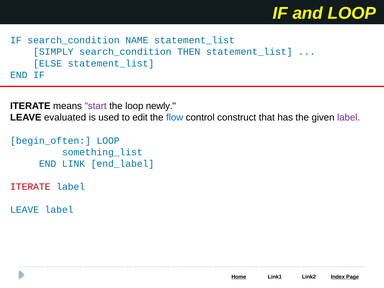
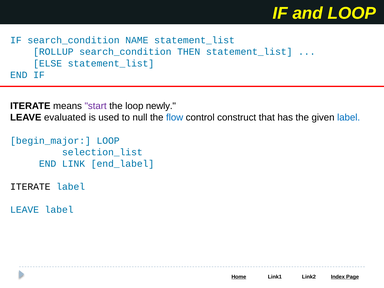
SIMPLY: SIMPLY -> ROLLUP (53, 52)
edit: edit -> null (140, 117)
label colour: purple -> blue (349, 117)
begin_often: begin_often -> begin_major (50, 141)
something_list: something_list -> selection_list (102, 152)
ITERATE colour: red -> black (30, 187)
